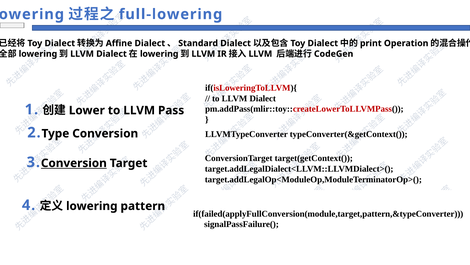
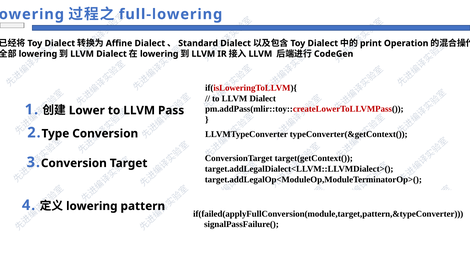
Conversion underline: present -> none (74, 163)
